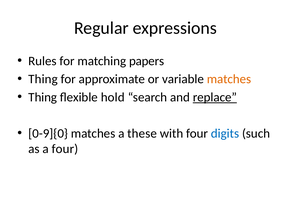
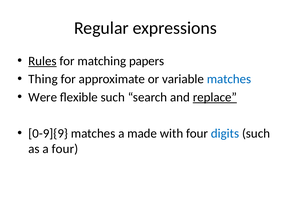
Rules underline: none -> present (43, 61)
matches colour: orange -> blue (229, 79)
Thing: Thing -> Were (43, 97)
flexible hold: hold -> such (113, 97)
0-9]{0: 0-9]{0 -> 0-9]{9 (48, 133)
these: these -> made (142, 133)
